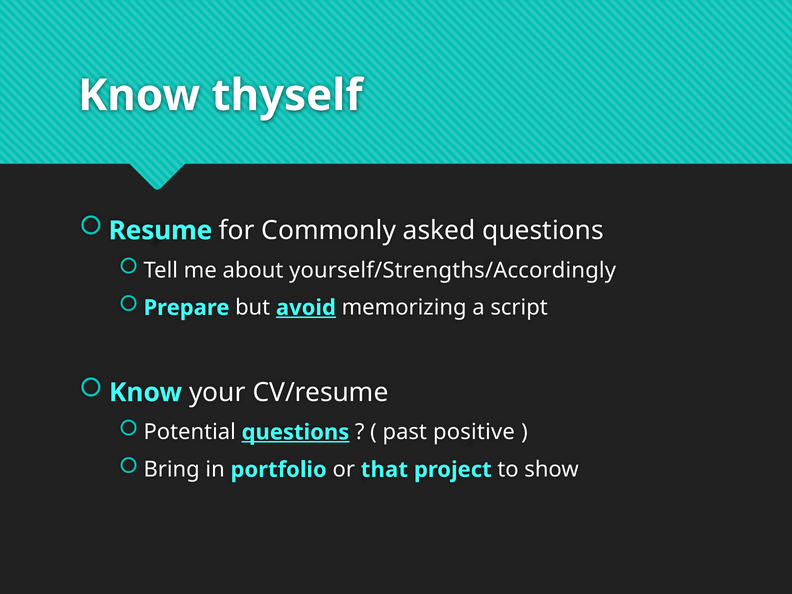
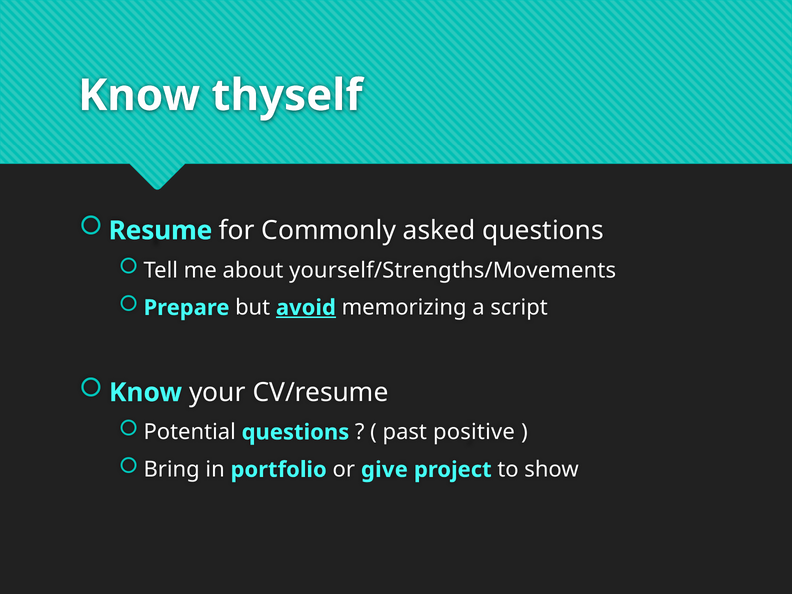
yourself/Strengths/Accordingly: yourself/Strengths/Accordingly -> yourself/Strengths/Movements (453, 270)
questions underline: present -> none (295, 432)
that: that -> give (384, 470)
